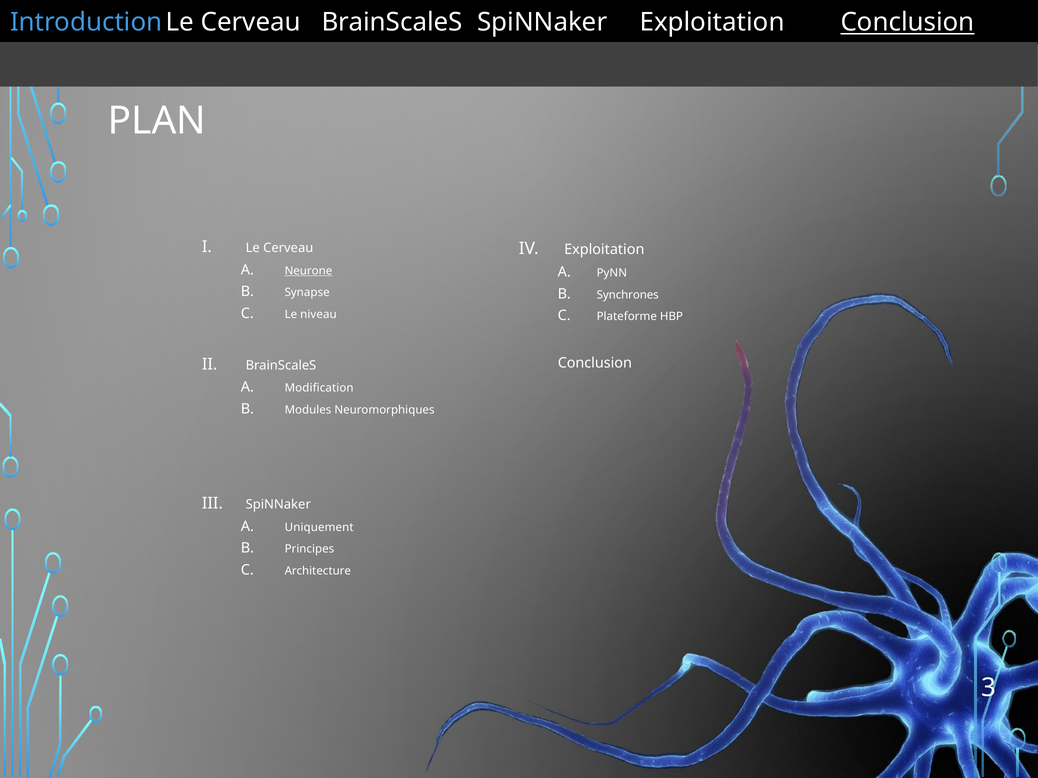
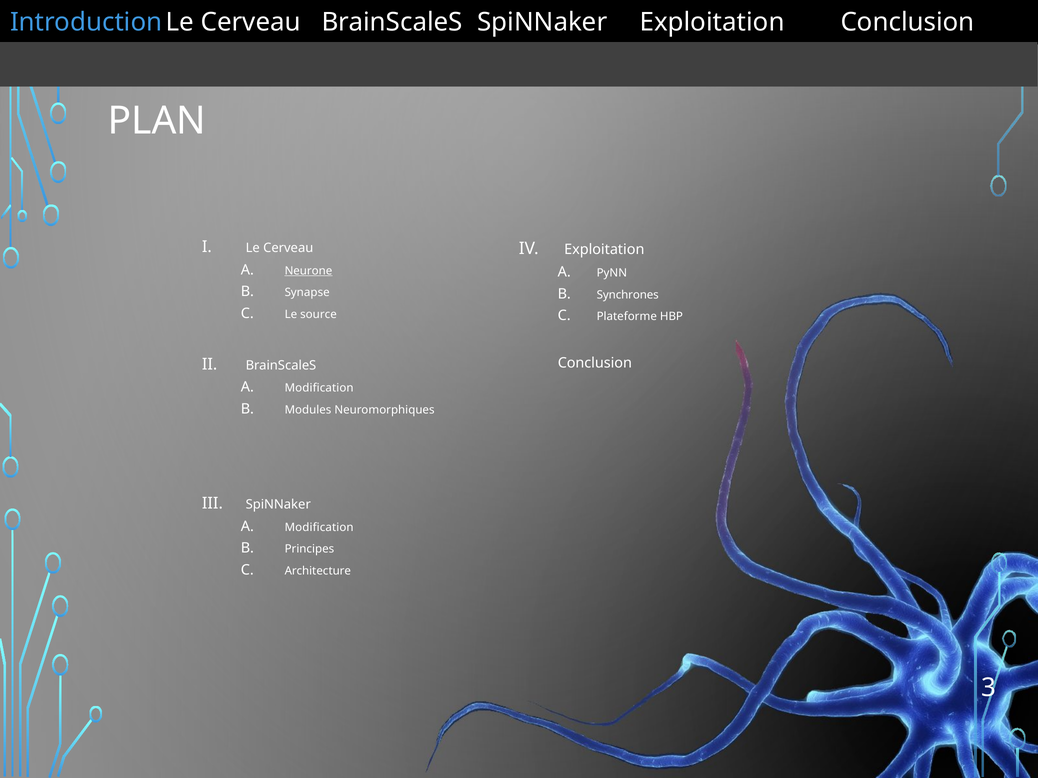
Conclusion underline: present -> none (908, 22)
niveau: niveau -> source (318, 315)
Uniquement: Uniquement -> Modification (319, 528)
